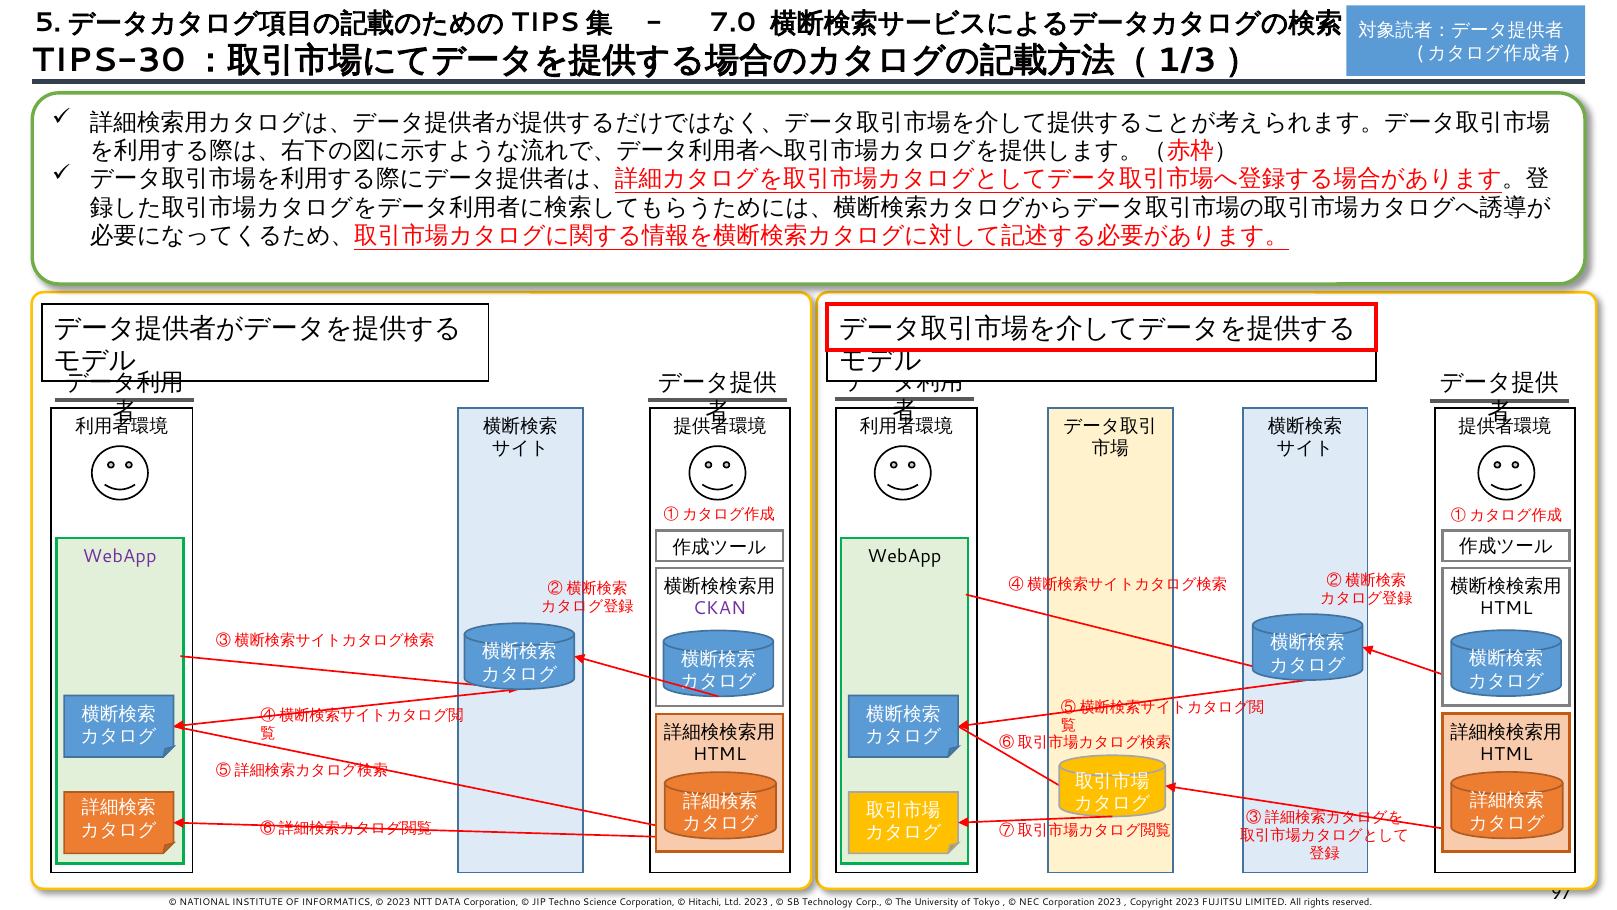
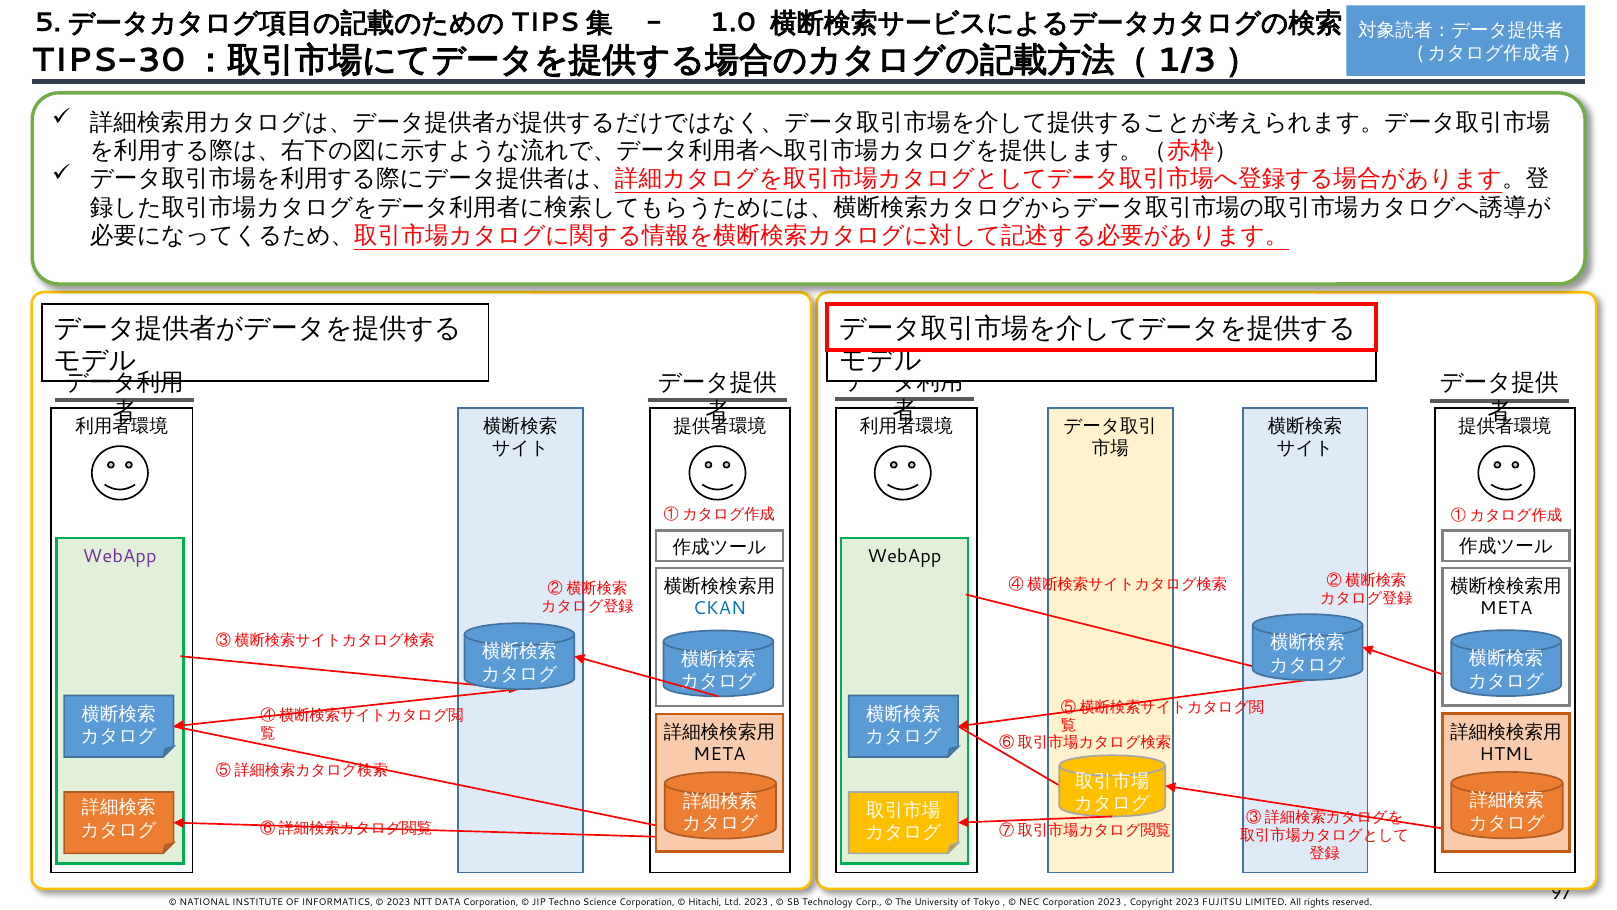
7.0: 7.0 -> 1.0 (733, 23)
HTML: HTML -> META (1506, 608)
CKAN colour: purple -> blue (720, 608)
HTML: HTML -> META (719, 754)
